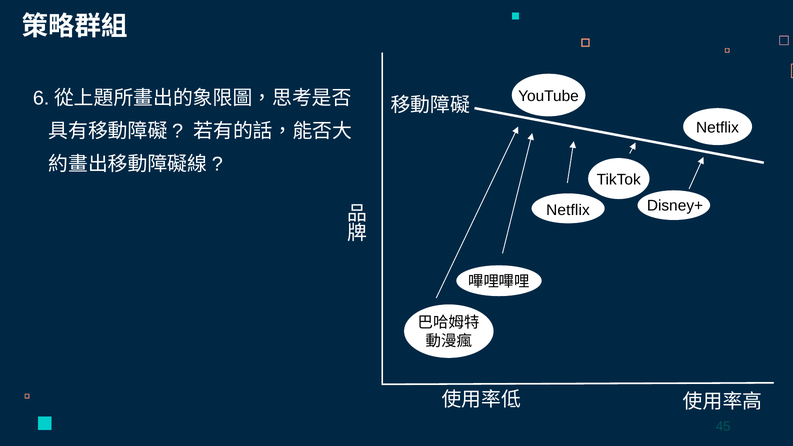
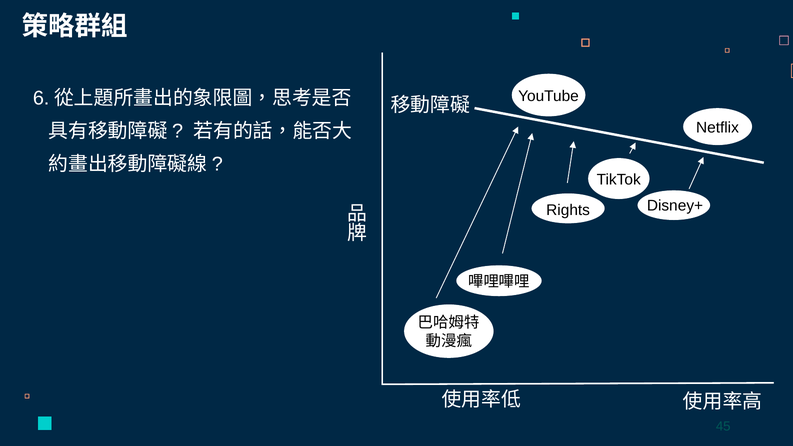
Netflix: Netflix -> Rights (568, 210)
